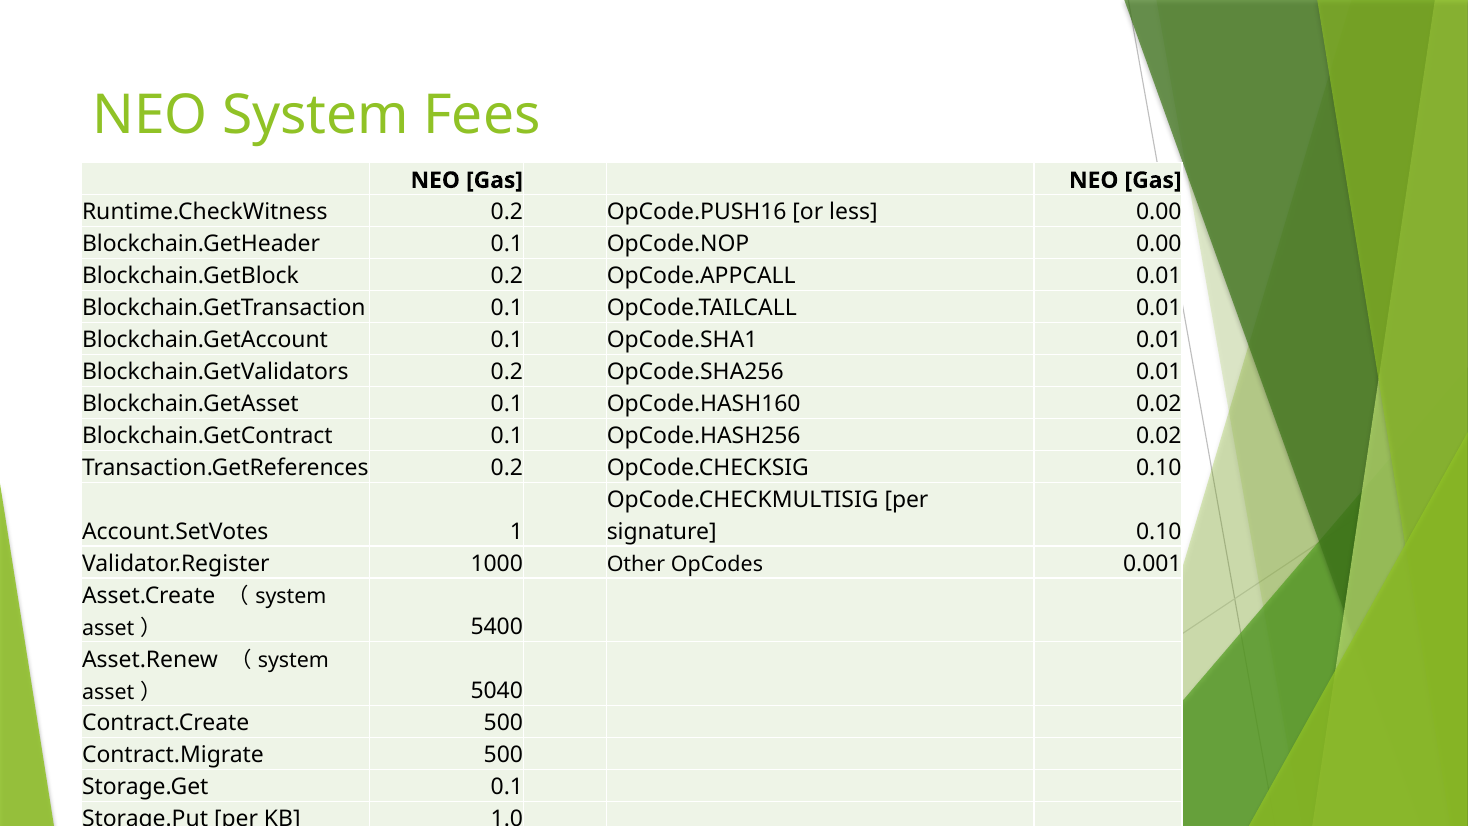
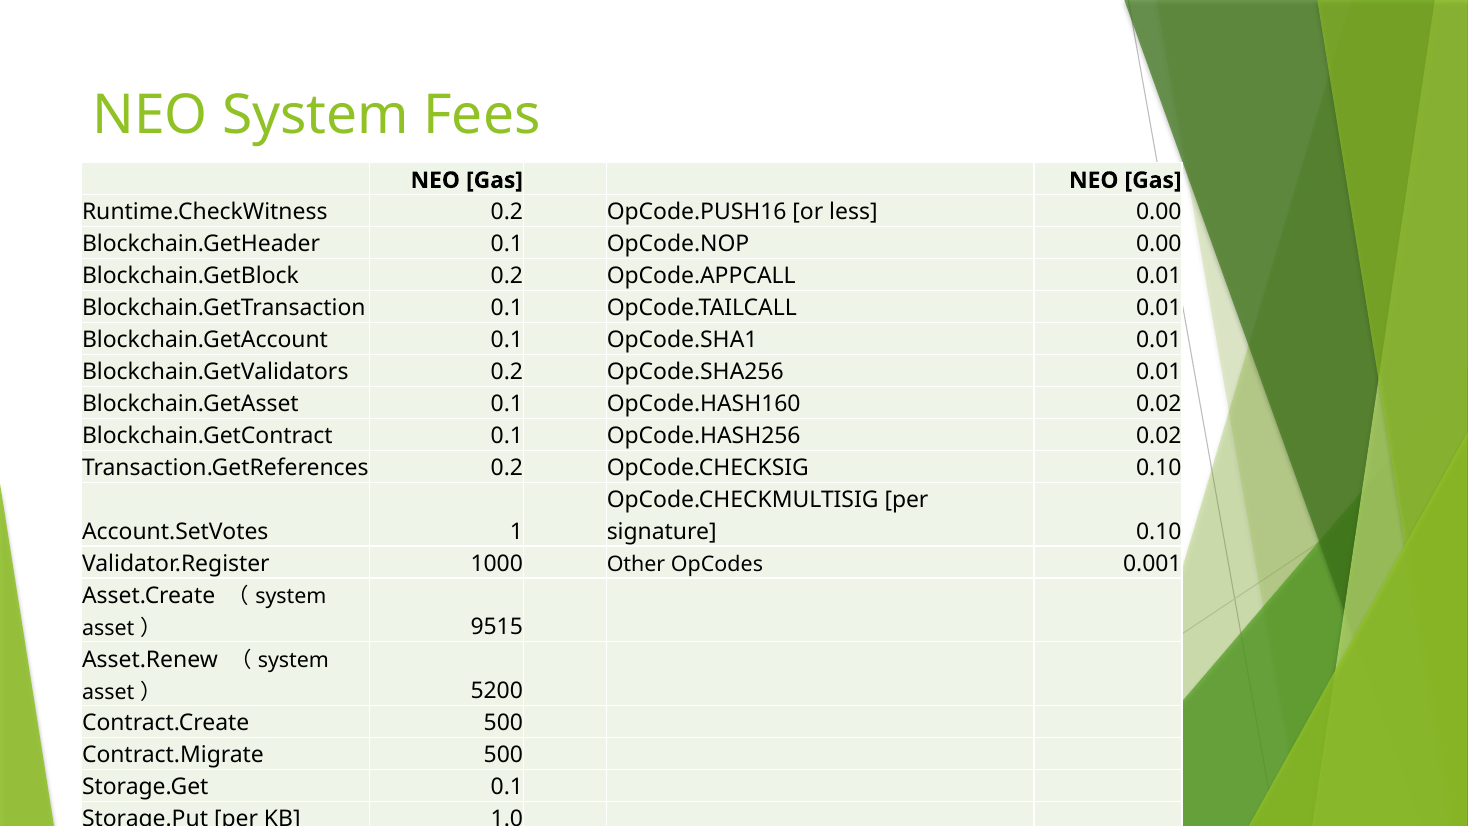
5400: 5400 -> 9515 (497, 627)
5040: 5040 -> 5200 (497, 691)
